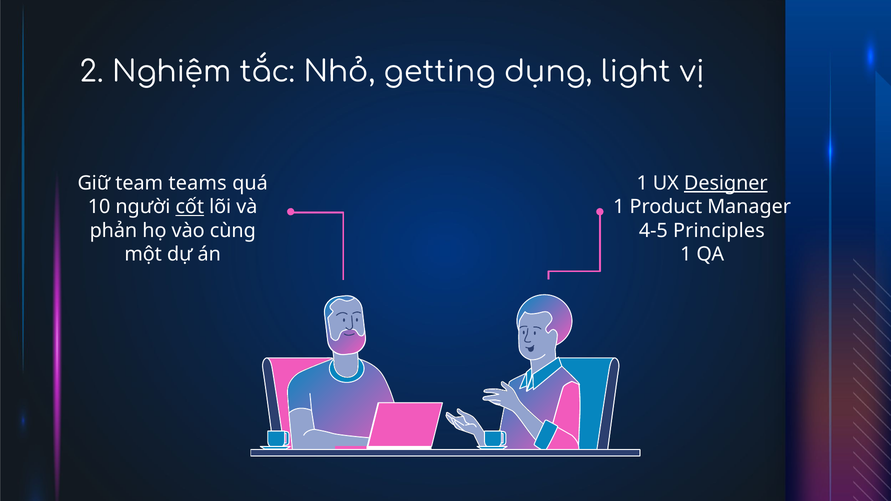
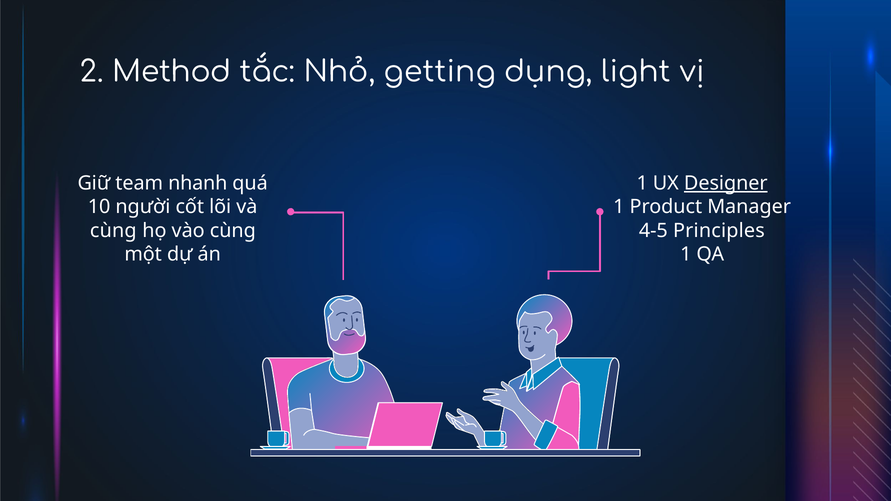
Nghiệm: Nghiệm -> Method (172, 72)
teams: teams -> nhanh (198, 183)
cốt underline: present -> none (190, 207)
phản: phản -> cùng (113, 231)
